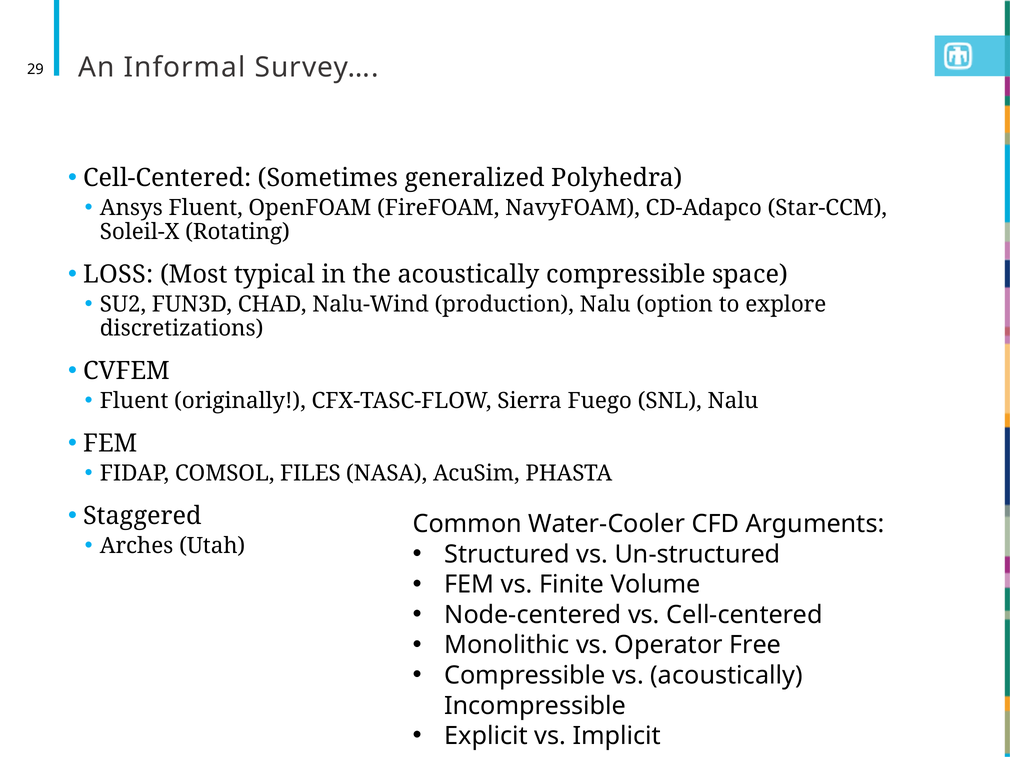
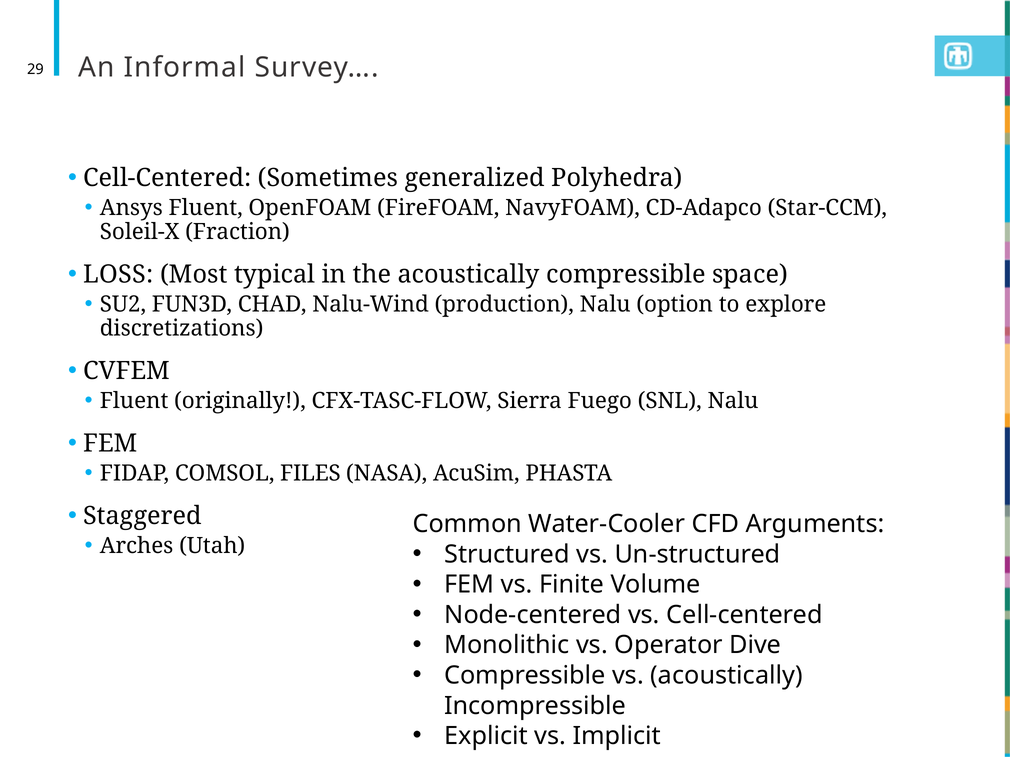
Rotating: Rotating -> Fraction (238, 232)
Free: Free -> Dive (755, 646)
